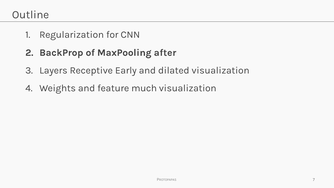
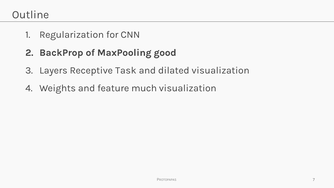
after: after -> good (165, 53)
Early: Early -> Task (126, 70)
